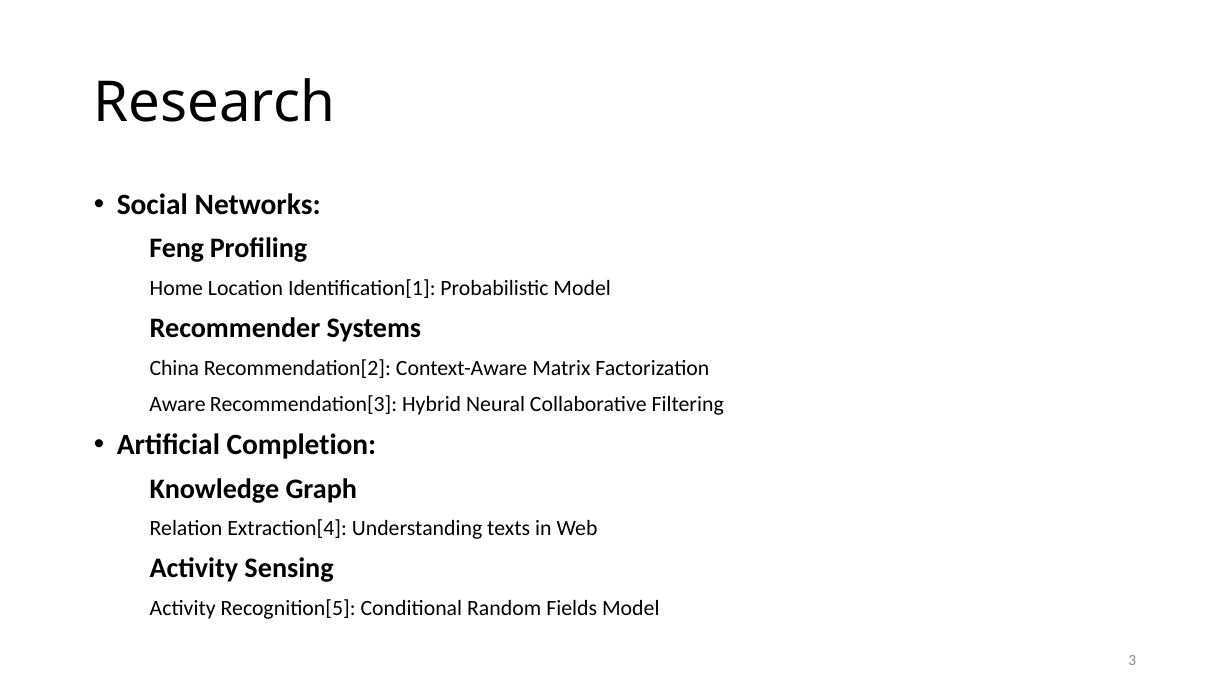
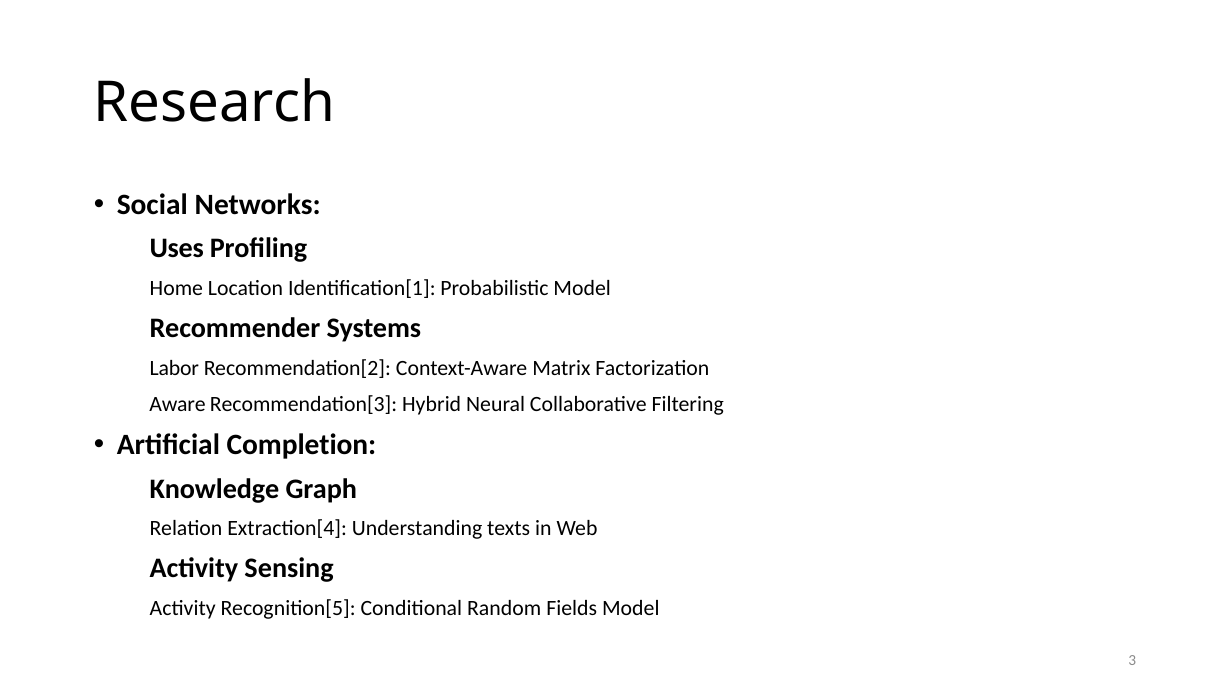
Feng: Feng -> Uses (177, 248)
China: China -> Labor (174, 368)
